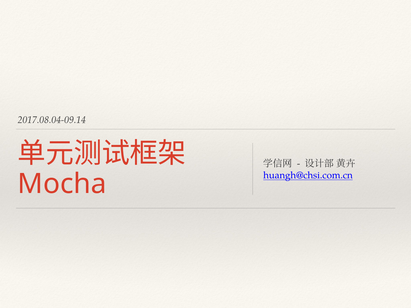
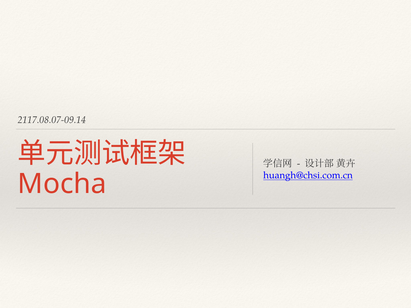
2017.08.04-09.14: 2017.08.04-09.14 -> 2117.08.07-09.14 (52, 120)
